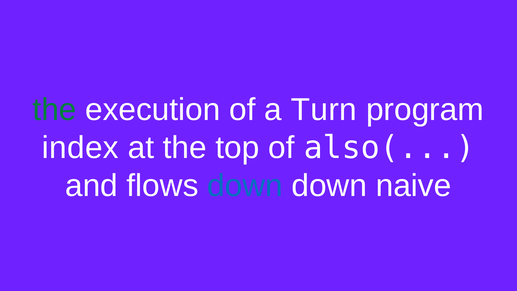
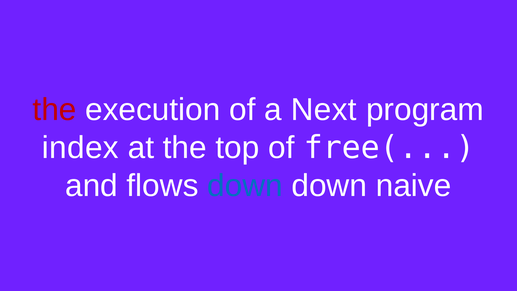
the colour: green -> red (55, 110)
Turn: Turn -> Next (324, 110)
also(: also( -> free( (389, 148)
